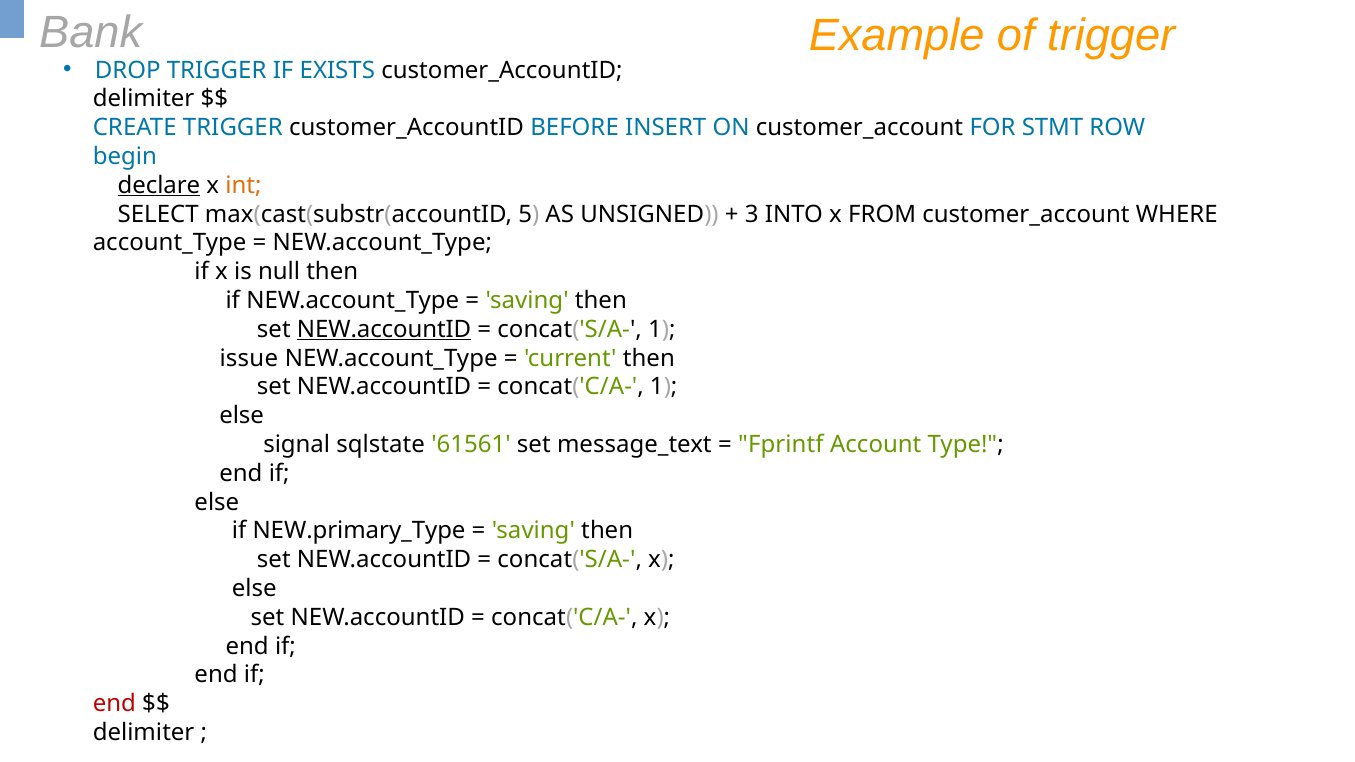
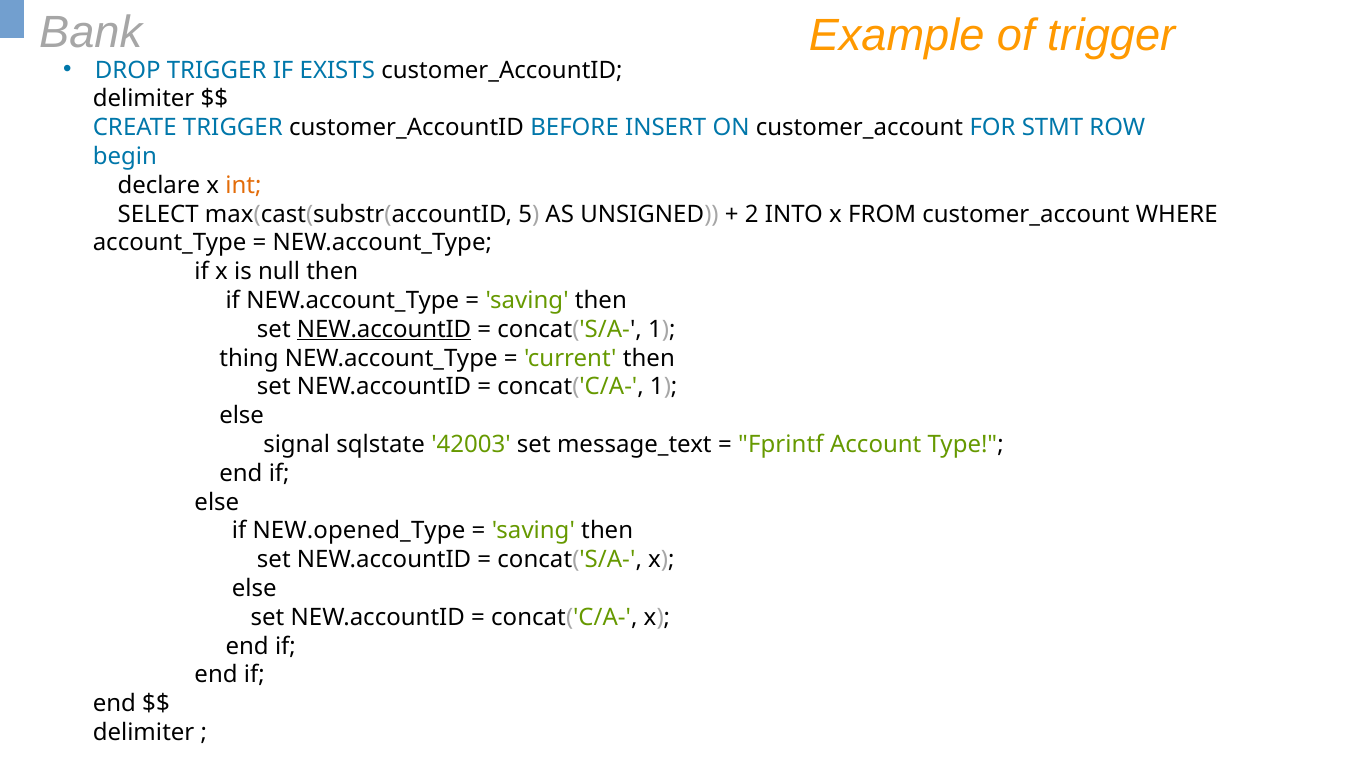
declare underline: present -> none (159, 185)
3: 3 -> 2 (752, 214)
issue: issue -> thing (249, 358)
61561: 61561 -> 42003 (471, 445)
NEW.primary_Type: NEW.primary_Type -> NEW.opened_Type (359, 531)
end colour: red -> black (114, 704)
